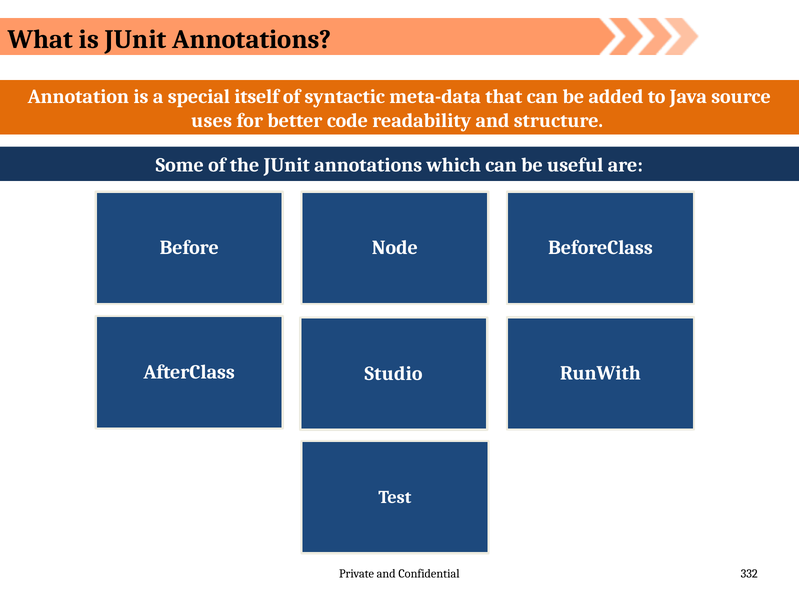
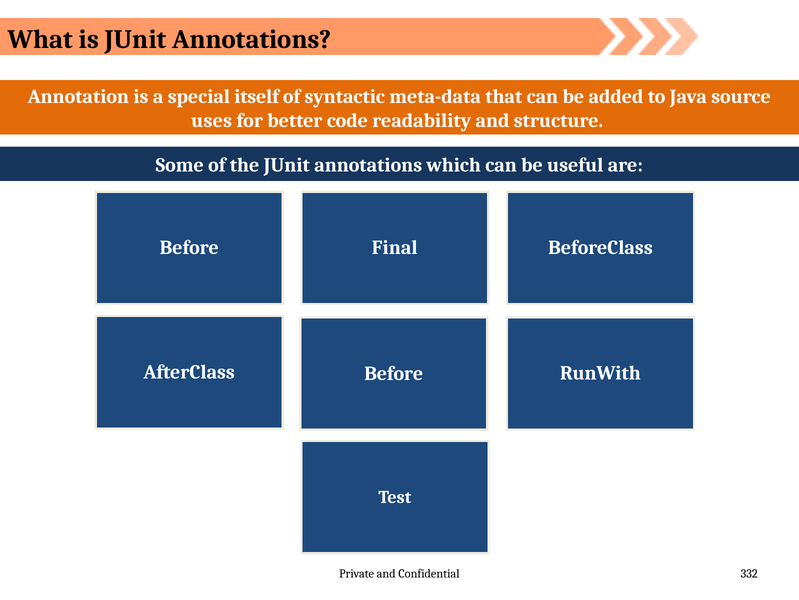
Node: Node -> Final (395, 248)
AfterClass Studio: Studio -> Before (394, 373)
